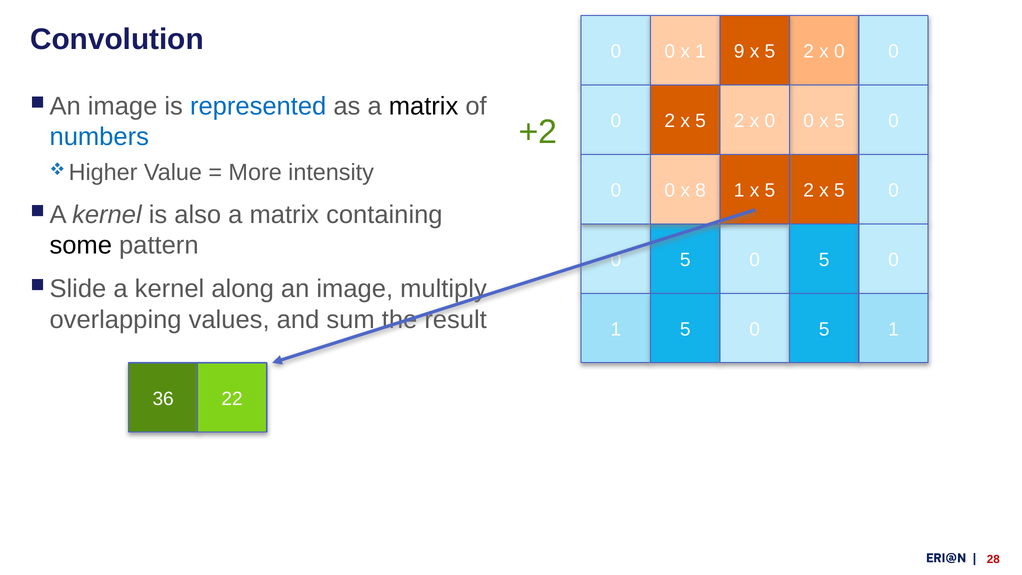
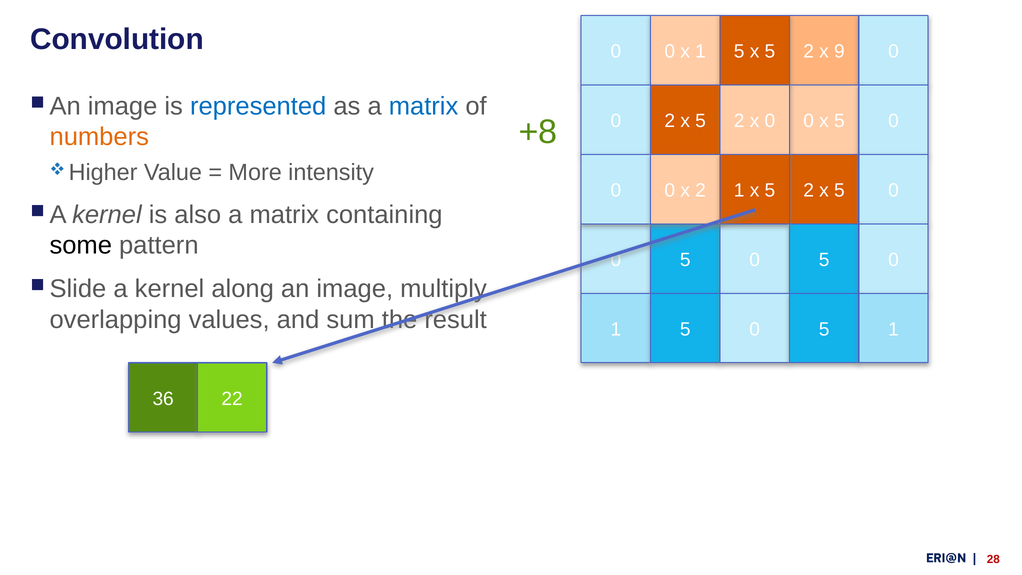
Convolution 2 x 0: 0 -> 9 (839, 52)
x 1 9: 9 -> 5 (739, 52)
matrix colour: black -> blue (424, 106)
+2: +2 -> +8 (538, 132)
numbers colour: blue -> orange (99, 137)
x 8: 8 -> 2 (700, 190)
